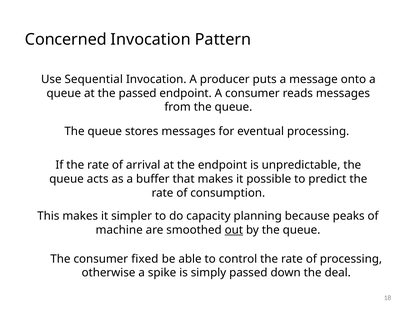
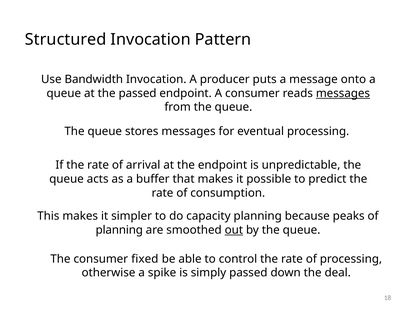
Concerned: Concerned -> Structured (66, 40)
Sequential: Sequential -> Bandwidth (94, 79)
messages underline: none -> present (343, 93)
machine: machine -> planning (119, 230)
